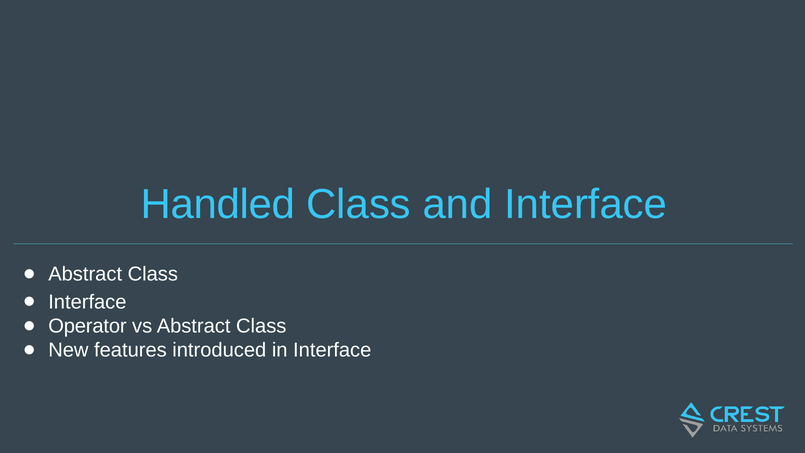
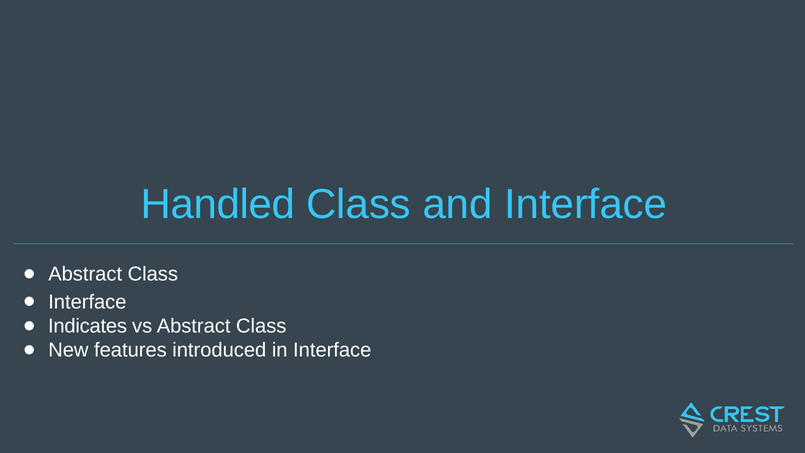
Operator: Operator -> Indicates (87, 326)
